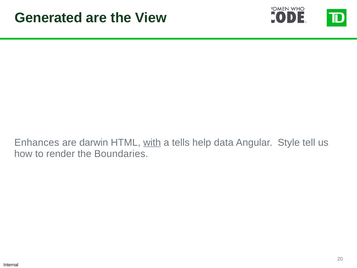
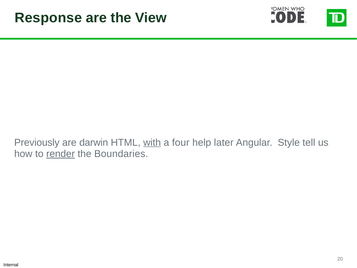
Generated: Generated -> Response (48, 18)
Enhances: Enhances -> Previously (37, 142)
tells: tells -> four (181, 142)
data: data -> later (224, 142)
render underline: none -> present (61, 154)
